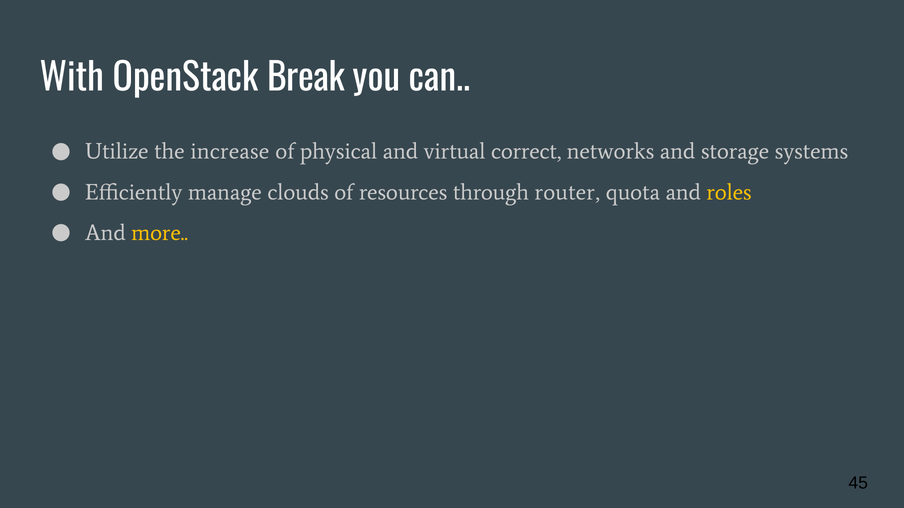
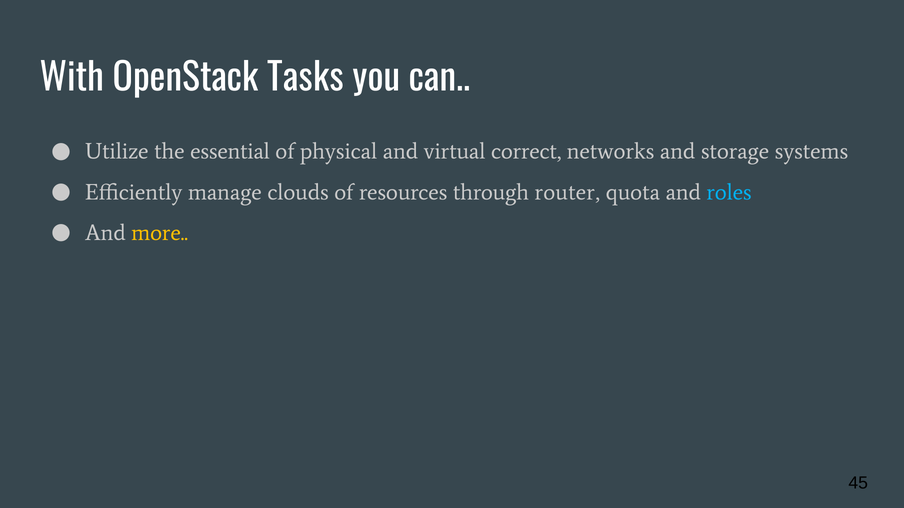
Break: Break -> Tasks (306, 78)
increase: increase -> essential (230, 152)
roles colour: yellow -> light blue (729, 192)
